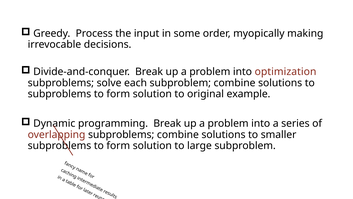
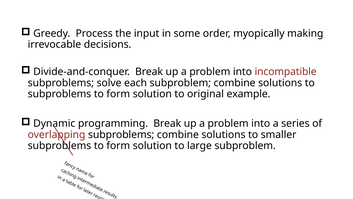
optimization: optimization -> incompatible (286, 72)
